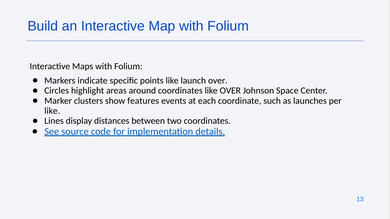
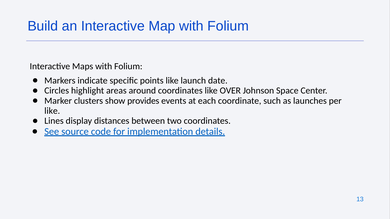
launch over: over -> date (218, 81)
features: features -> provides (143, 101)
